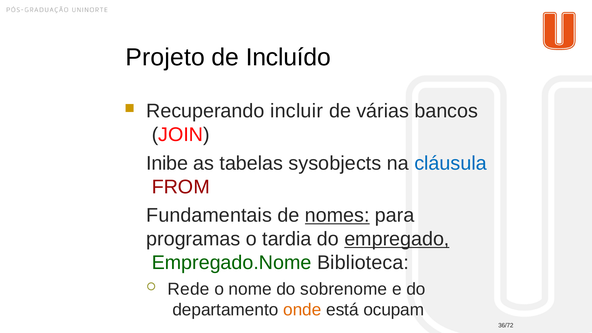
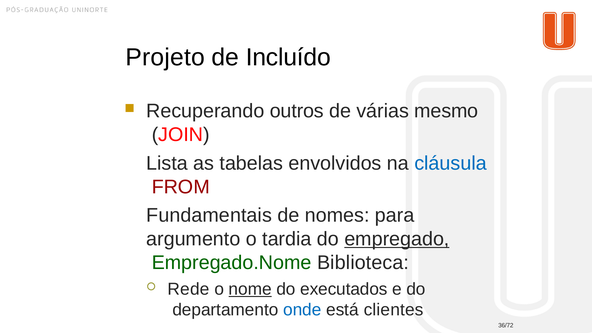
incluir: incluir -> outros (297, 111)
bancos: bancos -> mesmo (446, 111)
Inibe: Inibe -> Lista (167, 163)
sysobjects: sysobjects -> envolvidos (335, 163)
nomes underline: present -> none (337, 215)
programas: programas -> argumento (193, 239)
nome underline: none -> present (250, 289)
sobrenome: sobrenome -> executados (344, 289)
onde colour: orange -> blue (302, 310)
ocupam: ocupam -> clientes (394, 310)
